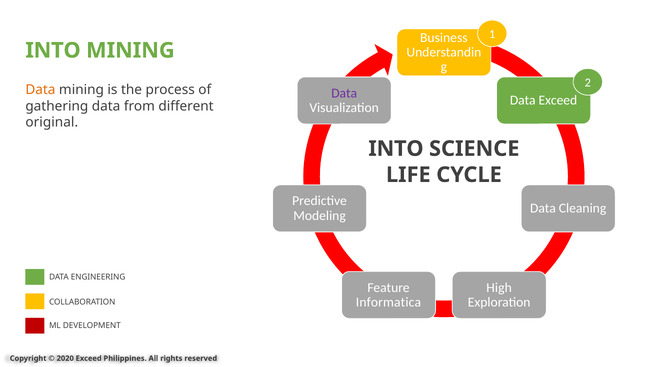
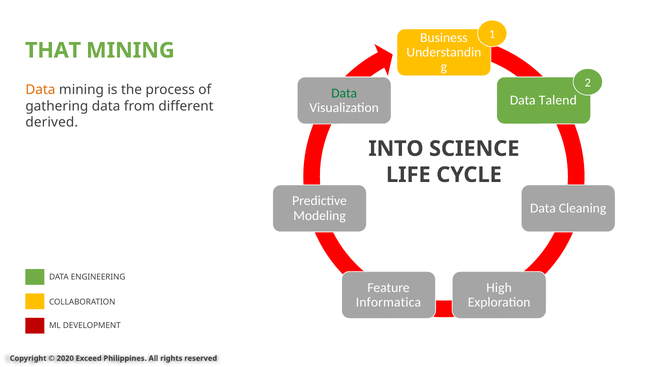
INTO: INTO -> THAT (53, 50)
Data colour: purple -> green (344, 93)
Data Exceed: Exceed -> Talend (558, 100)
original: original -> derived (52, 122)
